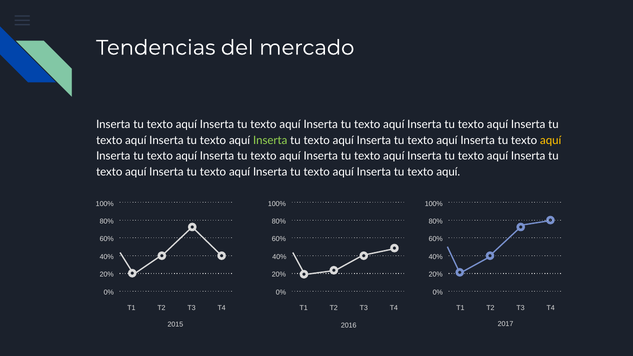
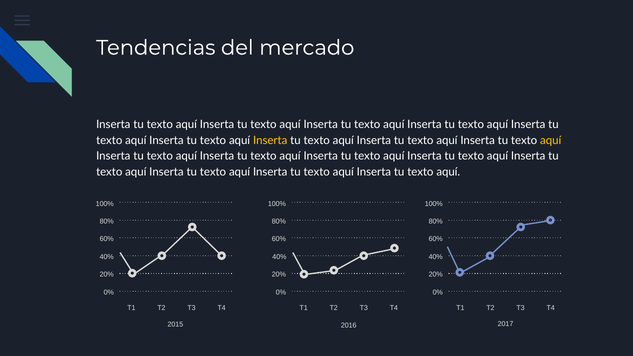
Inserta colour: light green -> yellow (270, 140)
